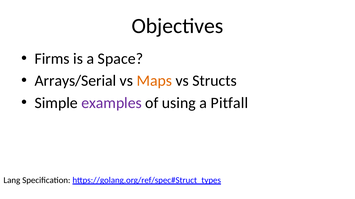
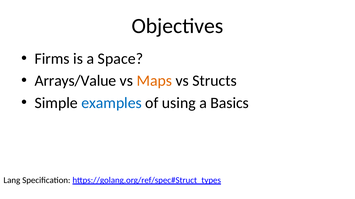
Arrays/Serial: Arrays/Serial -> Arrays/Value (75, 81)
examples colour: purple -> blue (112, 103)
Pitfall: Pitfall -> Basics (230, 103)
